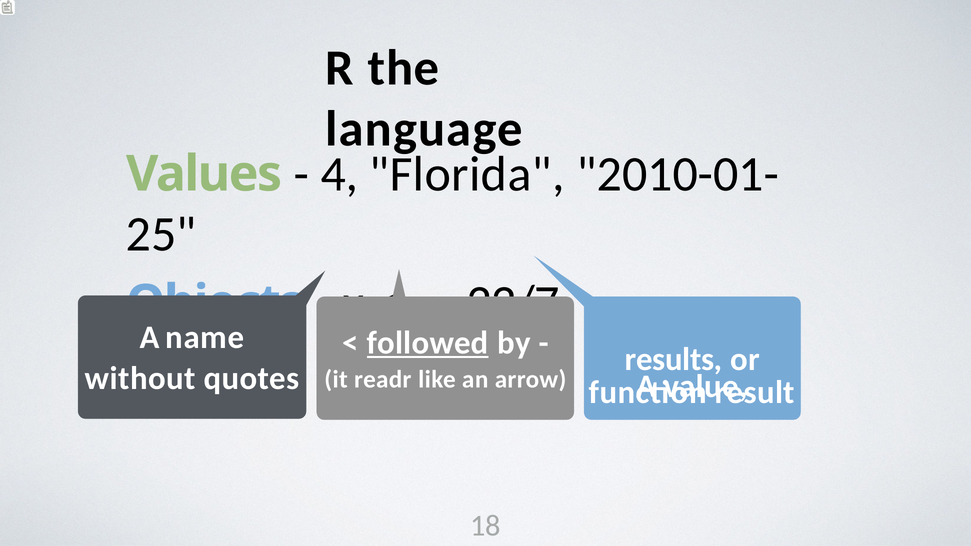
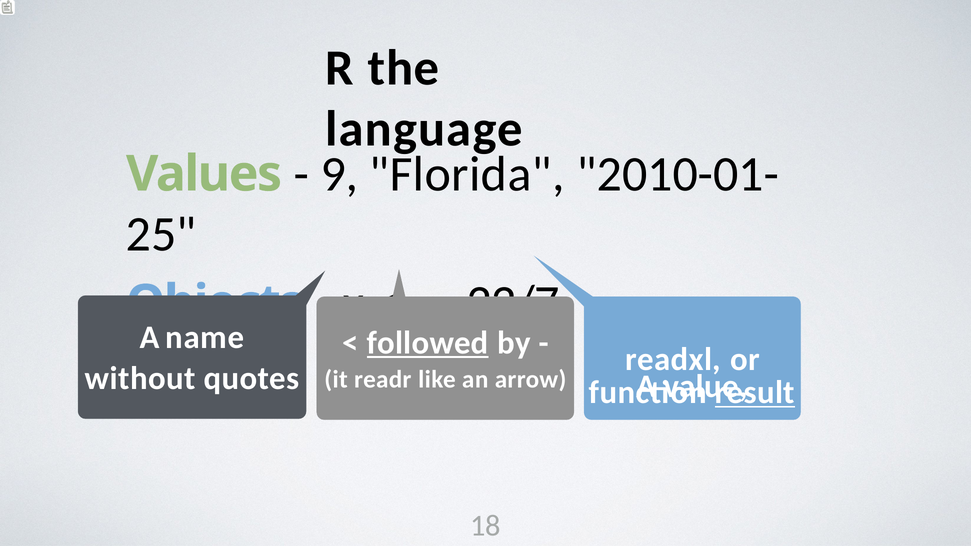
4: 4 -> 9 (339, 174)
results: results -> readxl (673, 359)
result underline: none -> present (755, 393)
